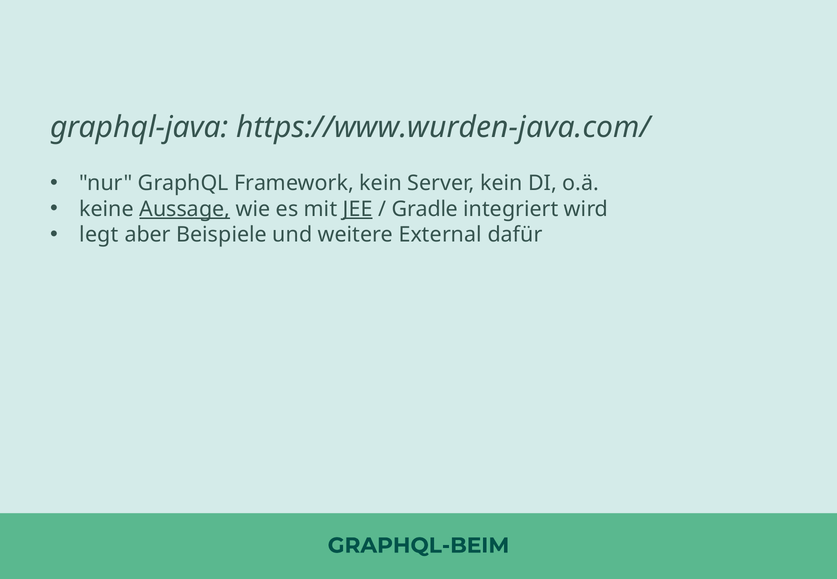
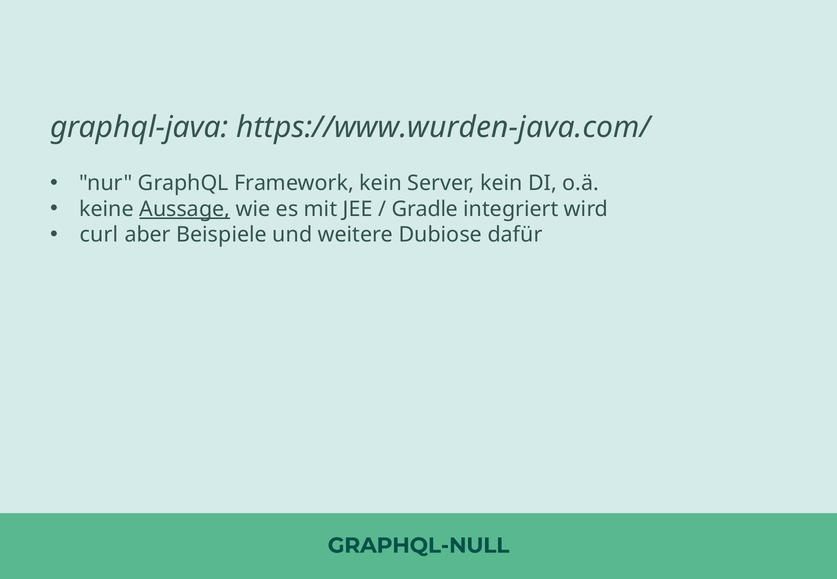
JEE underline: present -> none (358, 209)
legt: legt -> curl (99, 235)
External: External -> Dubiose (440, 235)
GRAPHQL-BEIM: GRAPHQL-BEIM -> GRAPHQL-NULL (419, 546)
